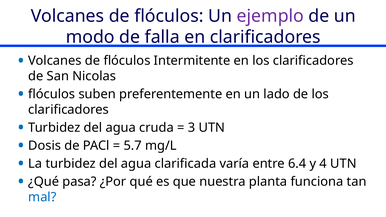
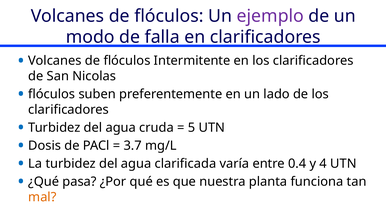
3: 3 -> 5 (192, 128)
5.7: 5.7 -> 3.7 (133, 146)
6.4: 6.4 -> 0.4 (297, 164)
mal colour: blue -> orange (42, 197)
